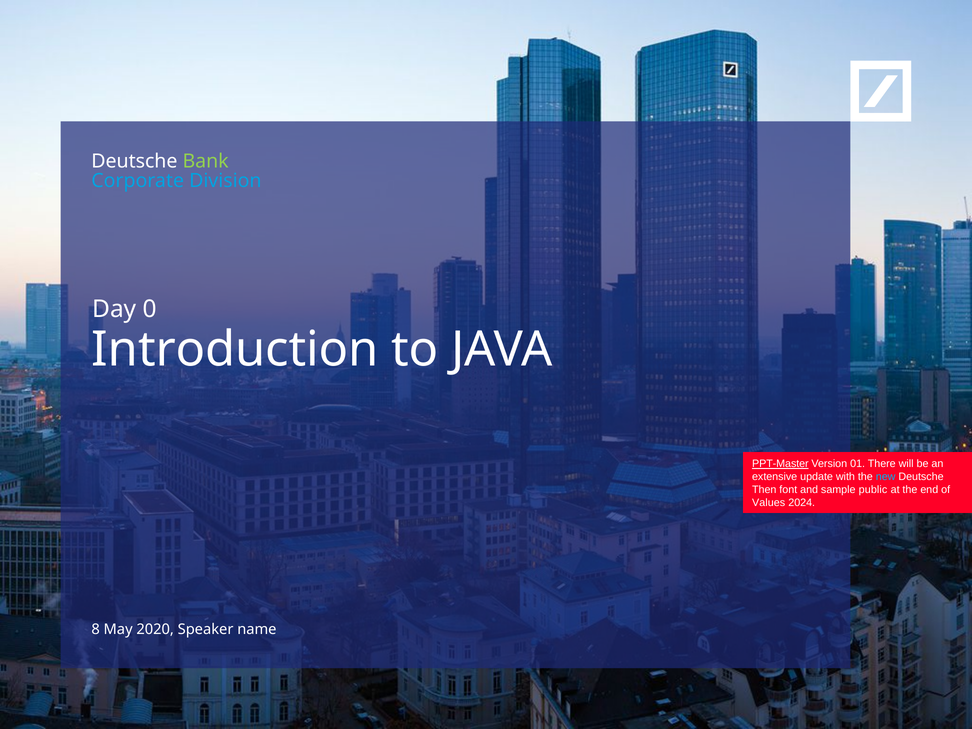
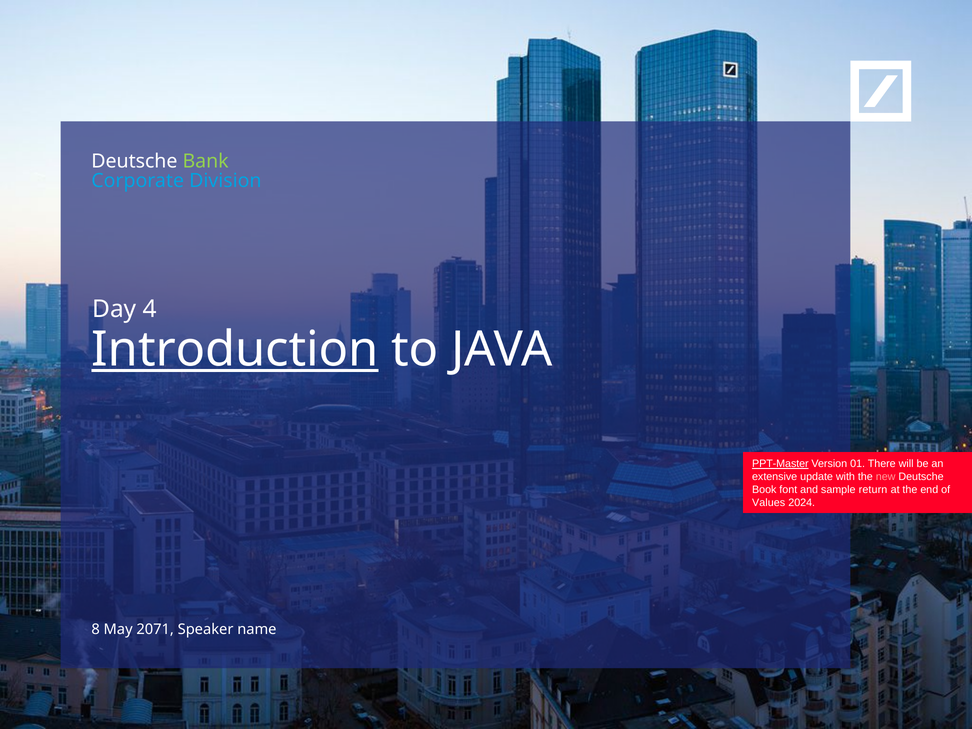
0: 0 -> 4 (150, 309)
Introduction underline: none -> present (235, 350)
new colour: light blue -> pink (886, 477)
Then: Then -> Book (764, 490)
public: public -> return (873, 490)
2020: 2020 -> 2071 (155, 629)
